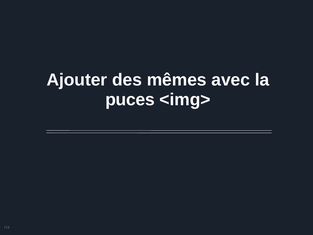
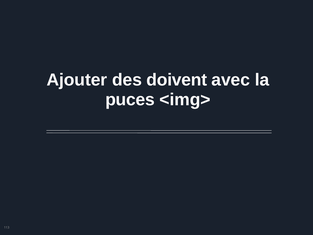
mêmes: mêmes -> doivent (177, 80)
